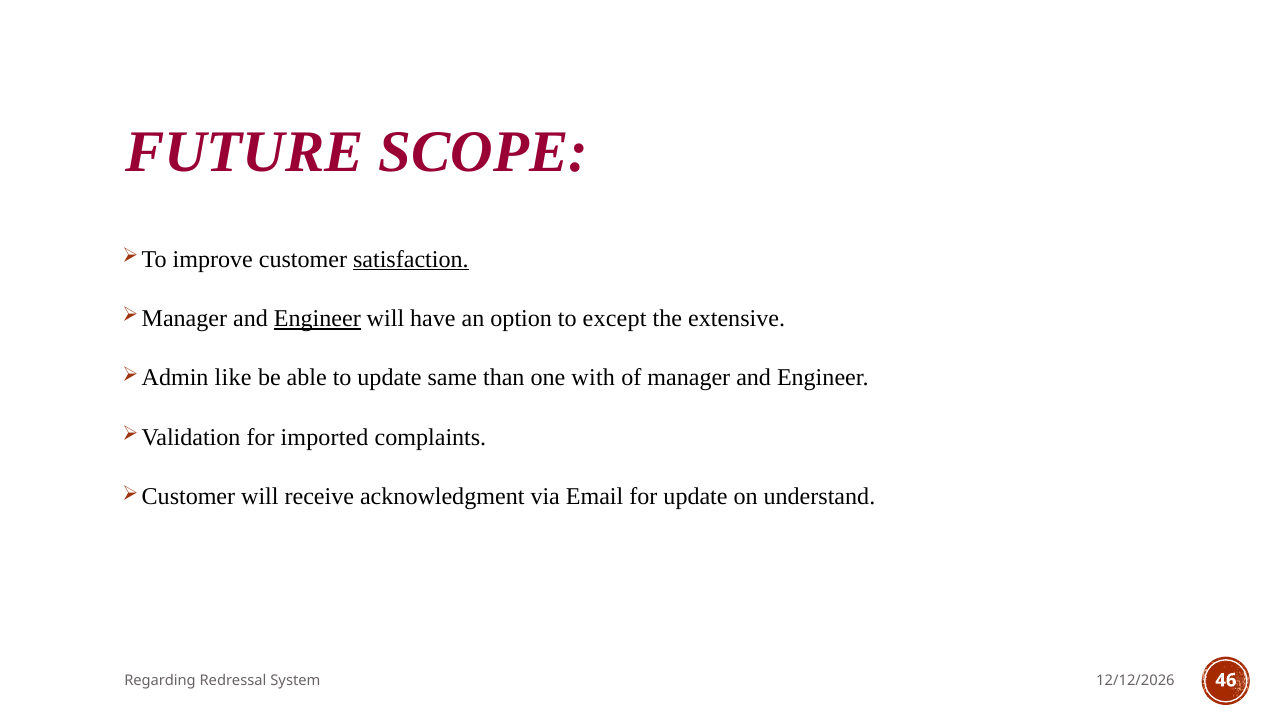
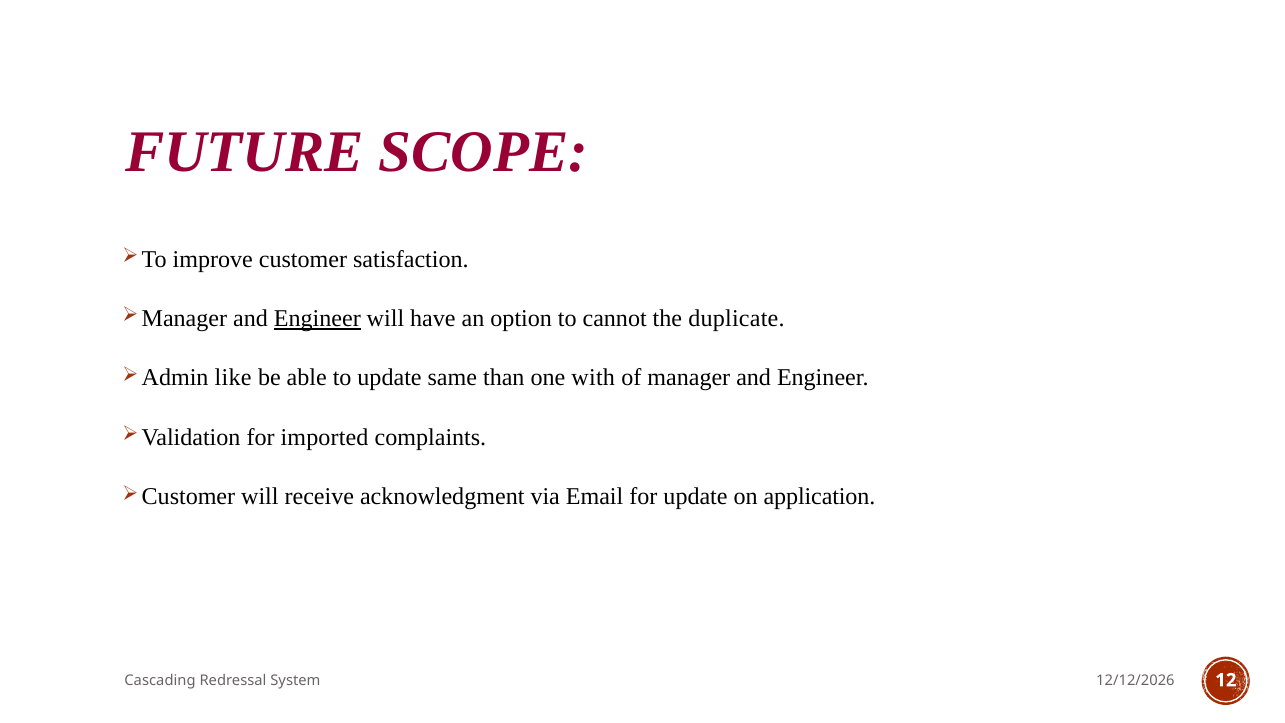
satisfaction underline: present -> none (411, 259)
except: except -> cannot (615, 318)
extensive: extensive -> duplicate (736, 318)
understand: understand -> application (819, 497)
Regarding: Regarding -> Cascading (160, 680)
46: 46 -> 12 (1226, 680)
